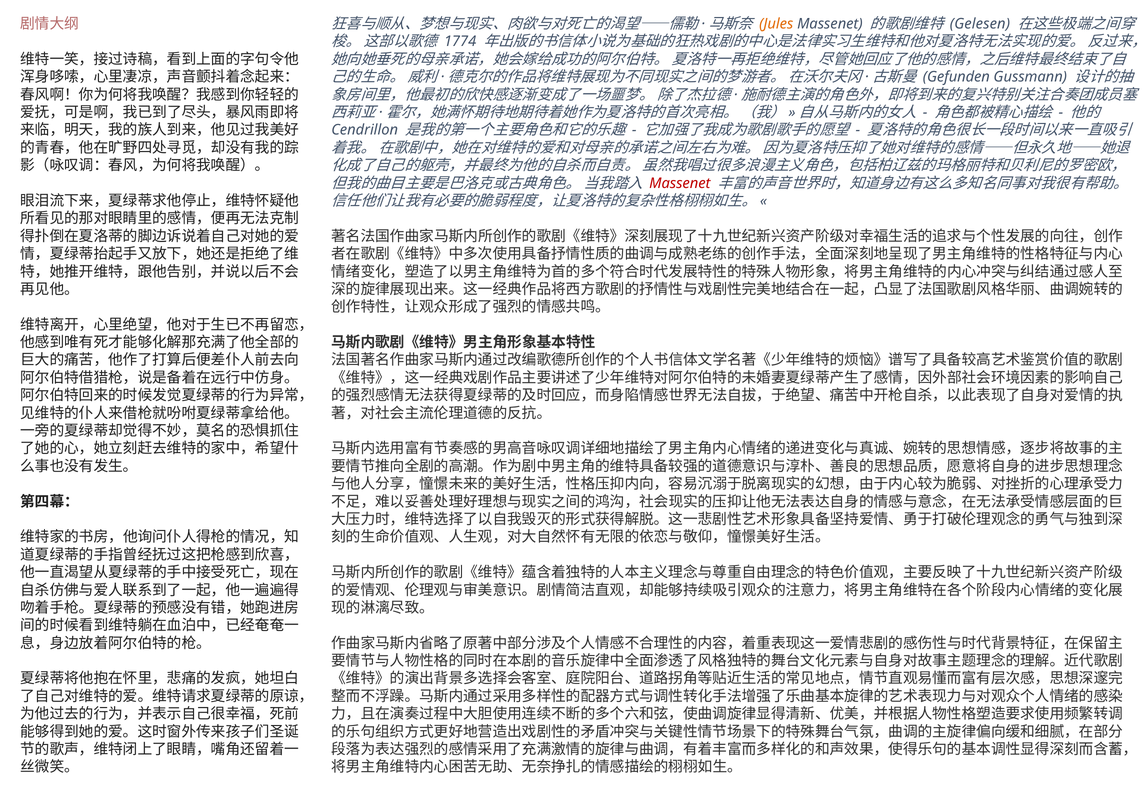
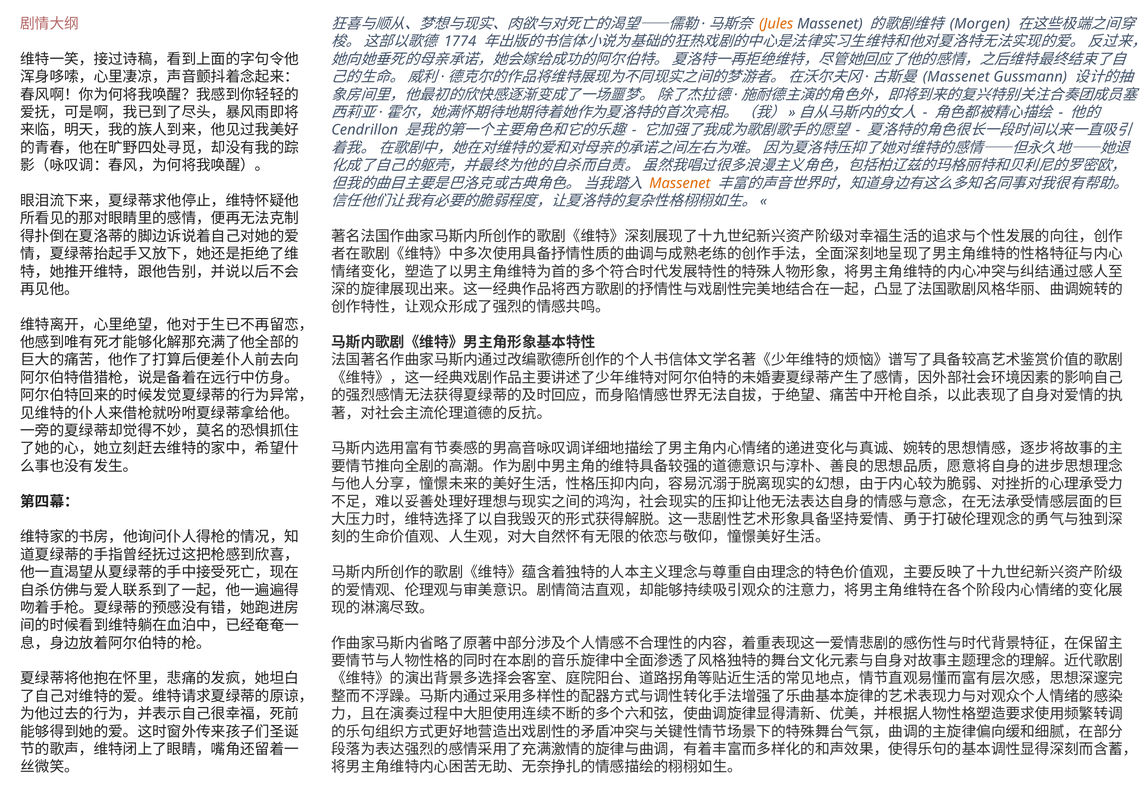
Gelesen: Gelesen -> Morgen (980, 24)
Gefunden: Gefunden -> Massenet (956, 77)
Massenet colour: red -> orange (680, 183)
